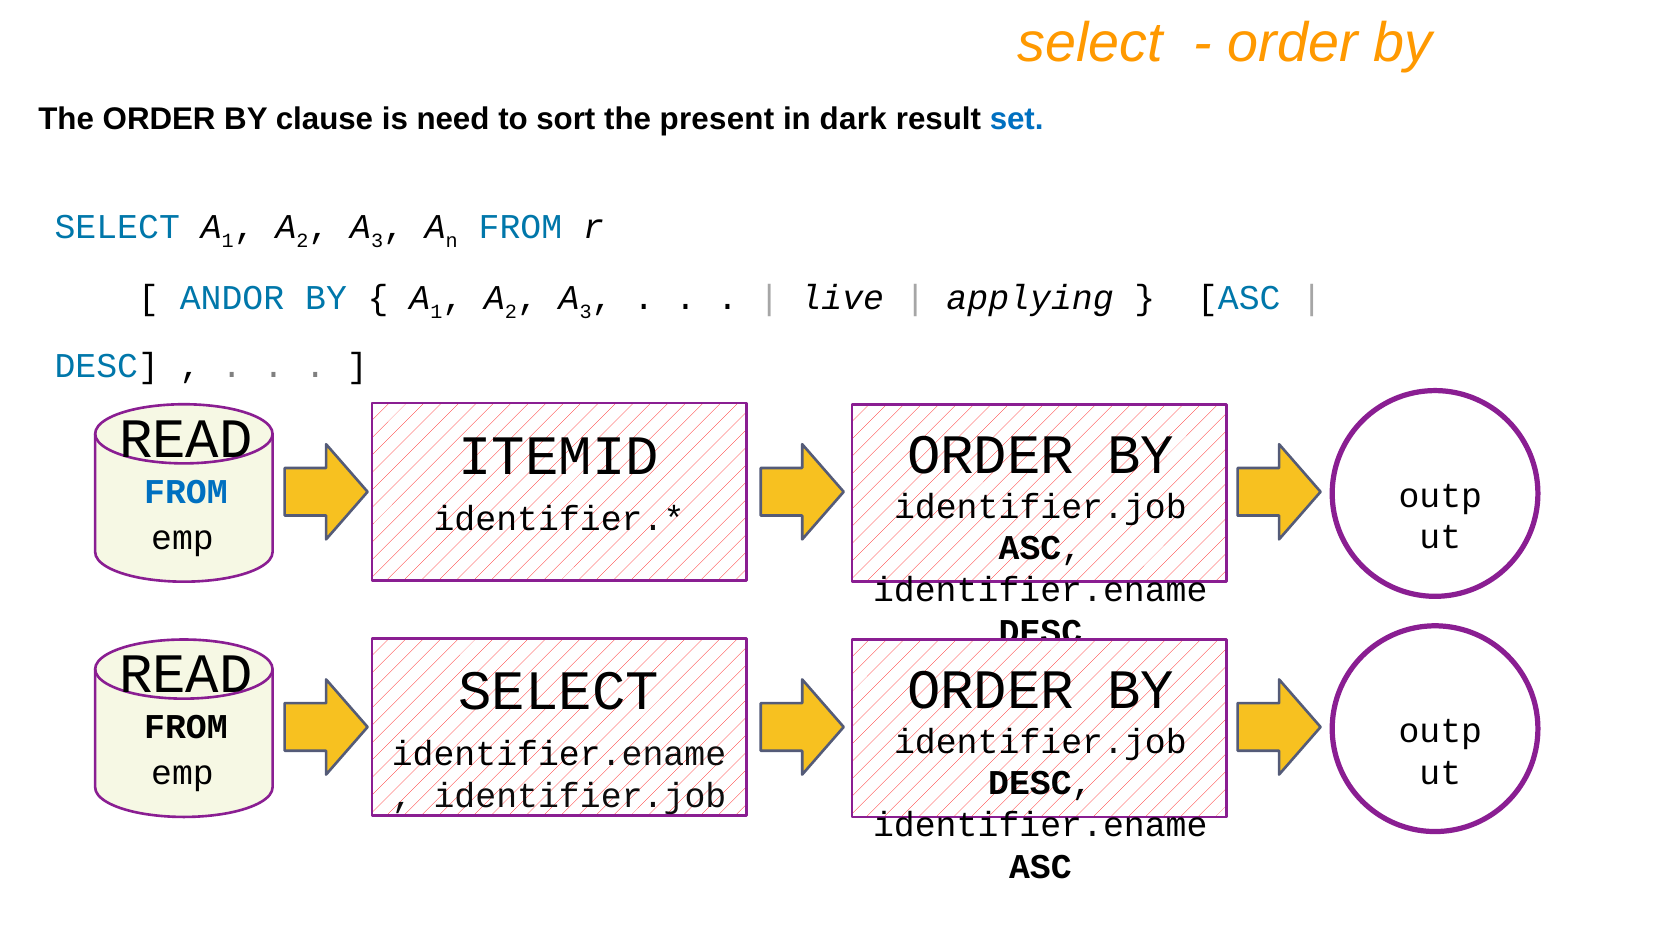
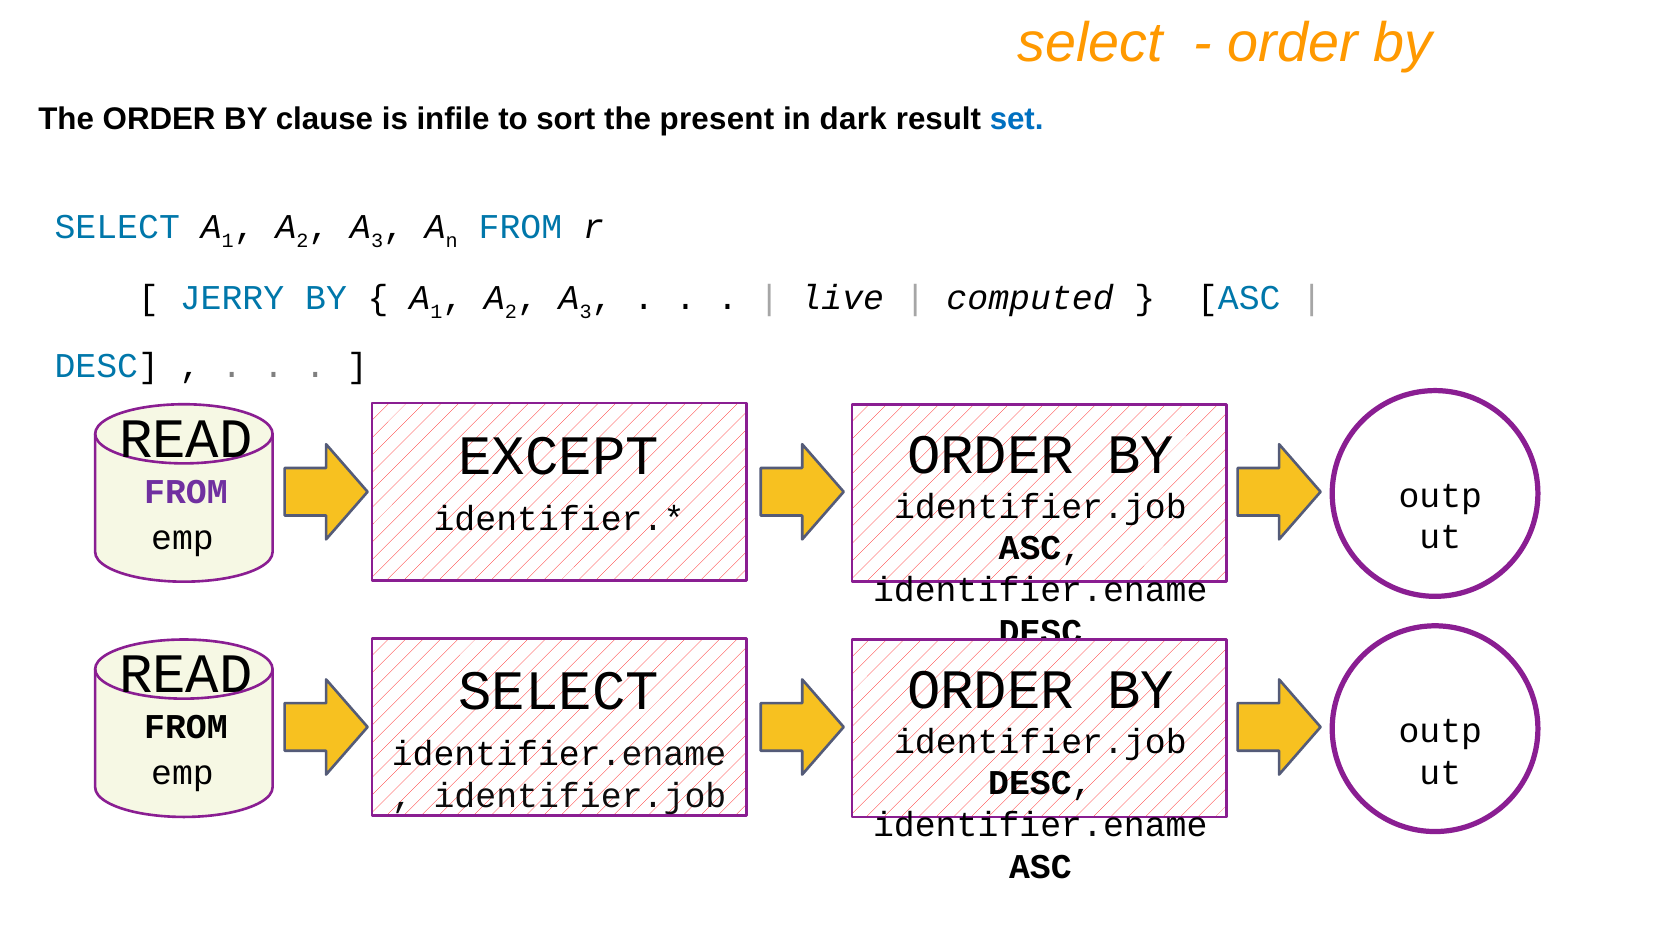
need: need -> infile (453, 119)
ANDOR: ANDOR -> JERRY (232, 298)
applying: applying -> computed (1030, 298)
ITEMID: ITEMID -> EXCEPT (559, 456)
FROM colour: blue -> purple (186, 492)
